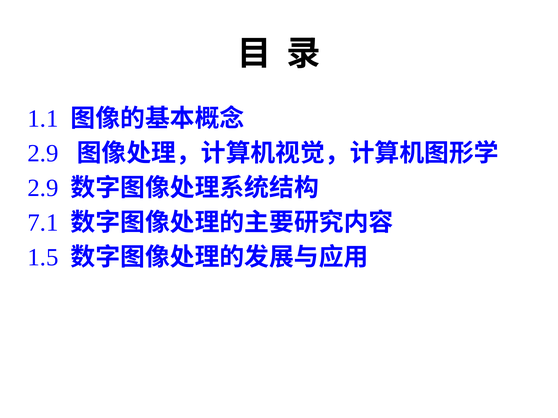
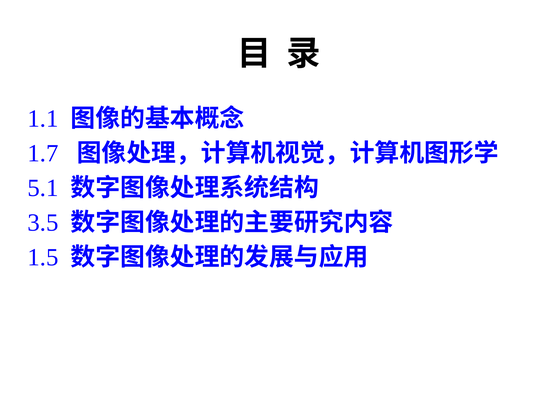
2.9: 2.9 -> 1.7 (43, 153)
2.9: 2.9 -> 5.1 (43, 188)
7.1: 7.1 -> 3.5 (43, 223)
